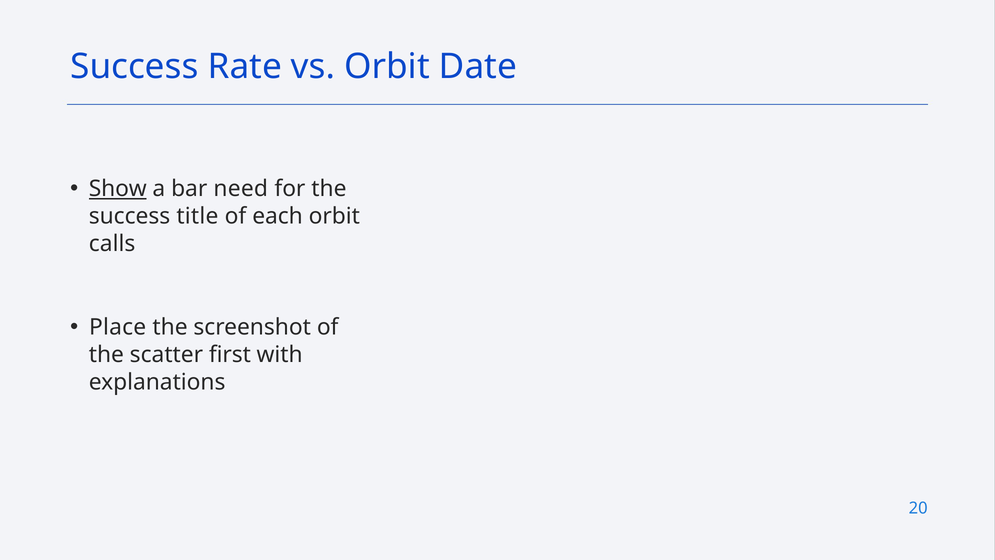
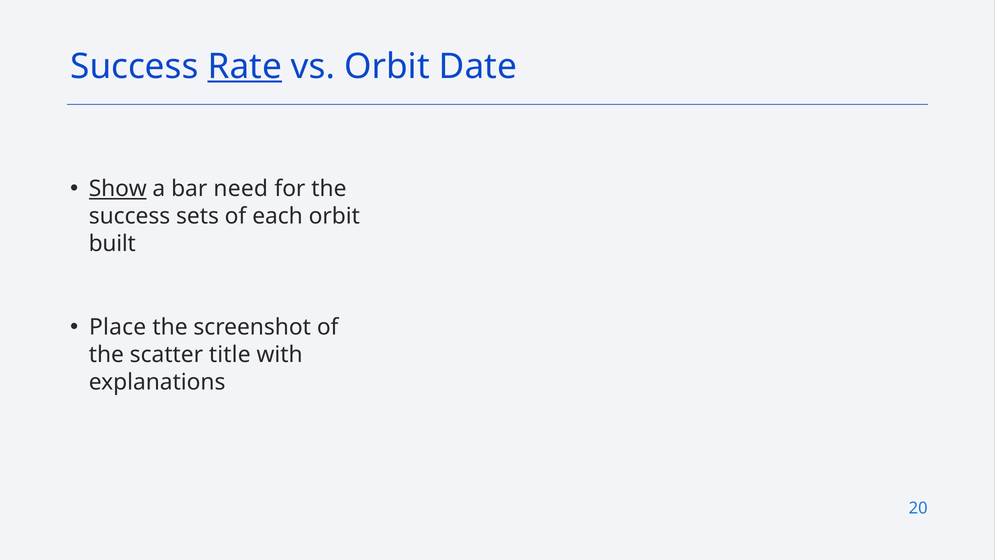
Rate underline: none -> present (245, 66)
title: title -> sets (198, 216)
calls: calls -> built (112, 243)
first: first -> title (230, 354)
